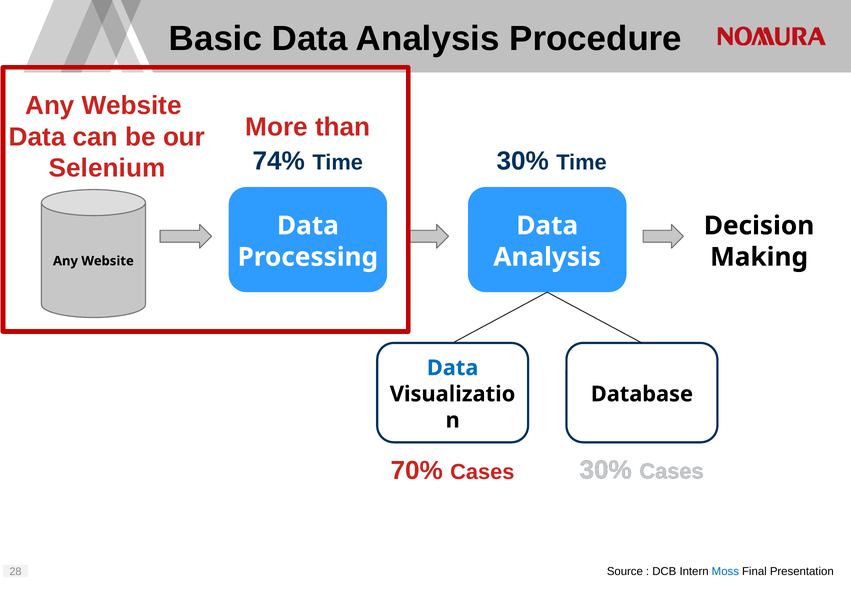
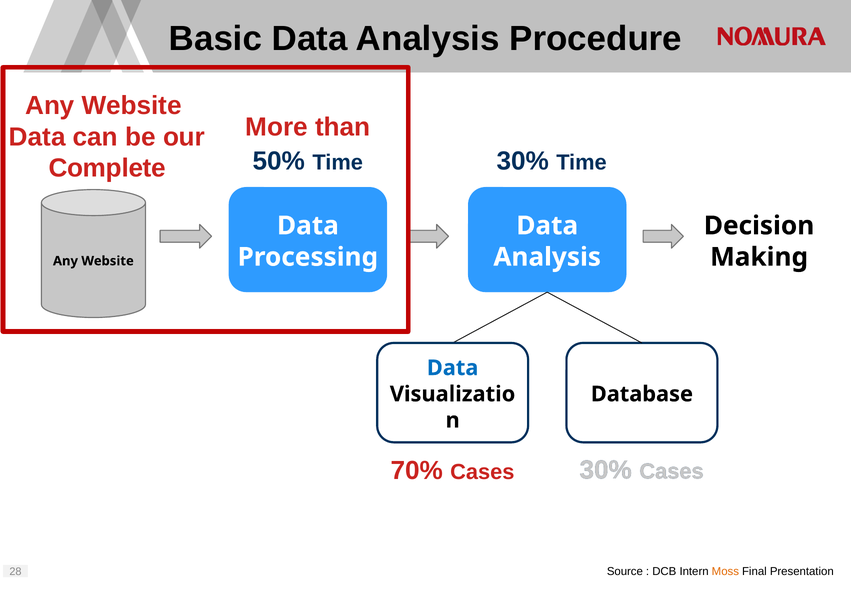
74%: 74% -> 50% (279, 161)
Selenium: Selenium -> Complete (107, 168)
Moss colour: blue -> orange (725, 572)
